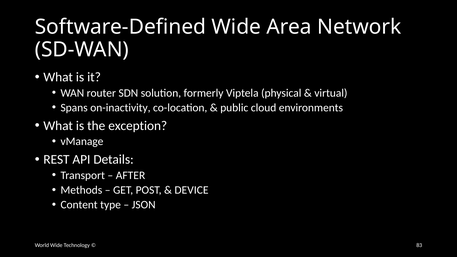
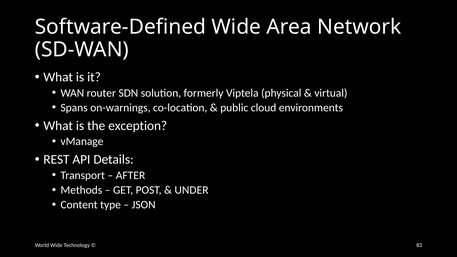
on-inactivity: on-inactivity -> on-warnings (120, 108)
DEVICE: DEVICE -> UNDER (192, 190)
